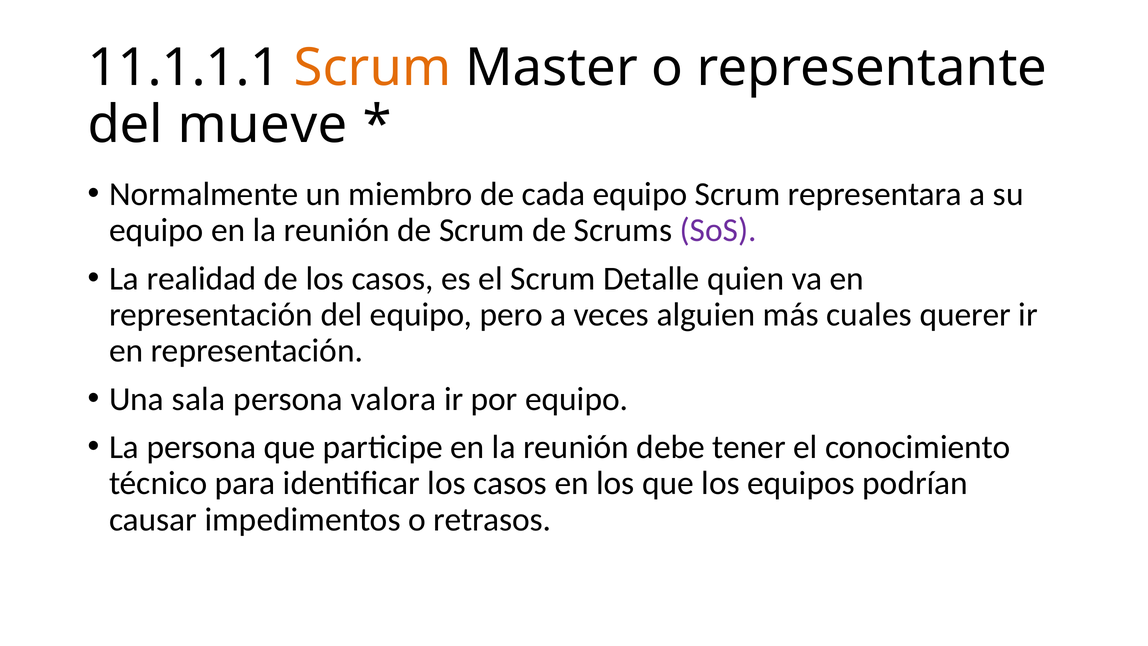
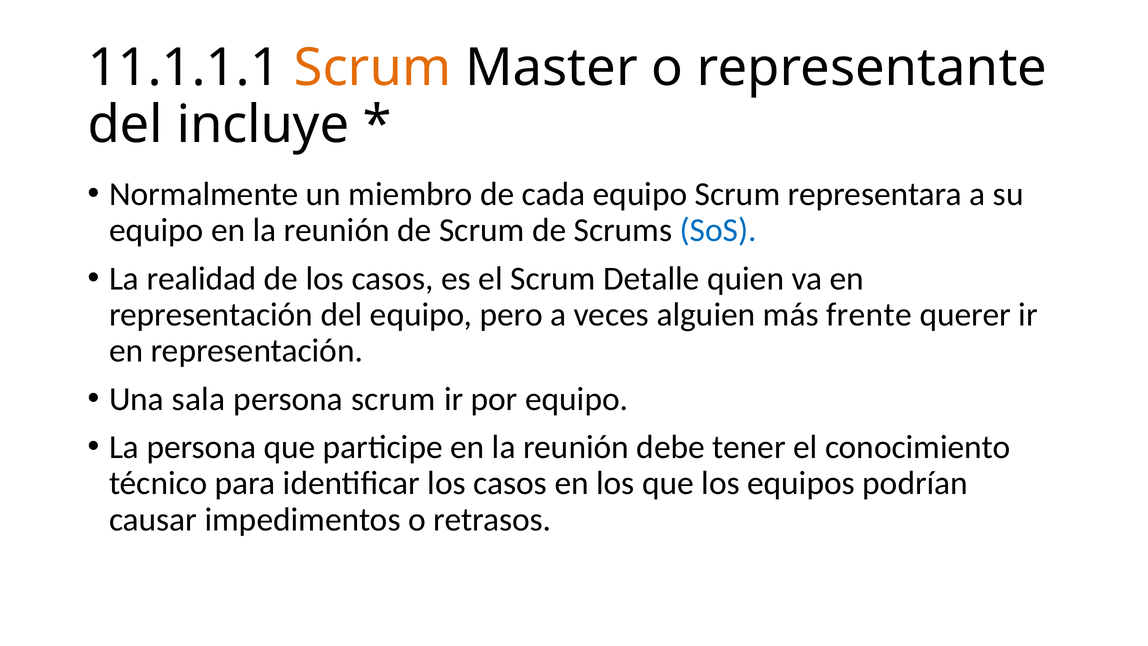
mueve: mueve -> incluye (263, 125)
SoS colour: purple -> blue (718, 230)
cuales: cuales -> frente (869, 315)
persona valora: valora -> scrum (393, 399)
